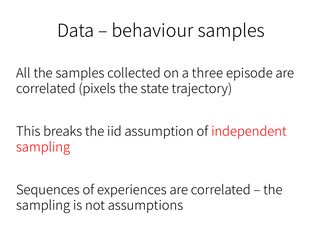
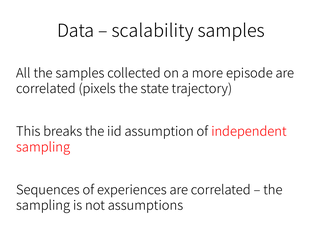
behaviour: behaviour -> scalability (153, 31)
three: three -> more (208, 73)
